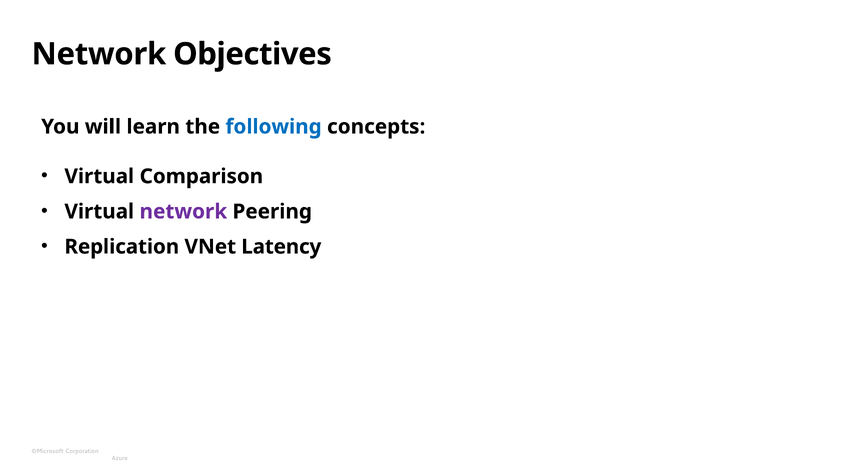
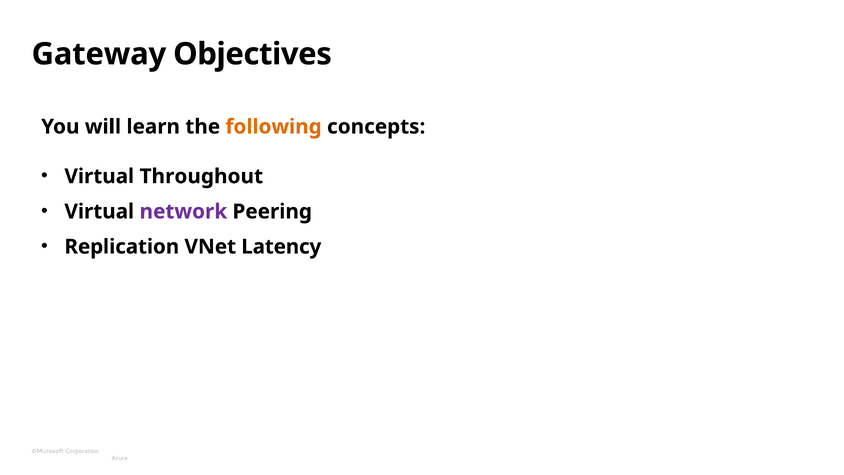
Network: Network -> Gateway (99, 54)
following colour: blue -> orange (274, 127)
Comparison: Comparison -> Throughout (201, 176)
